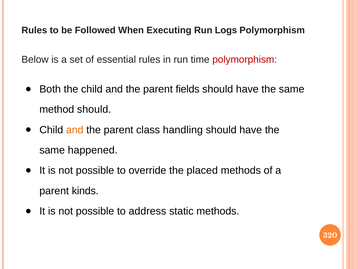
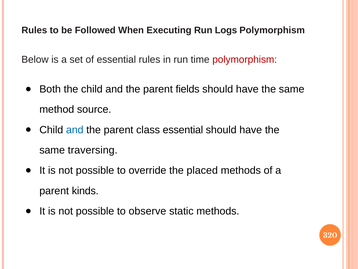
method should: should -> source (94, 109)
and colour: orange -> blue (75, 130)
class handling: handling -> essential (183, 130)
happened: happened -> traversing (93, 150)
address: address -> observe (147, 211)
